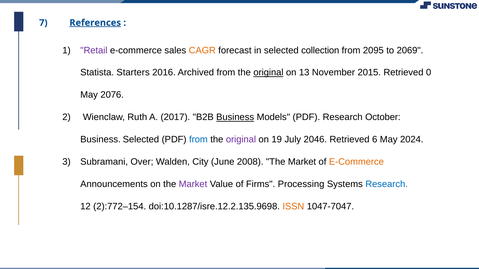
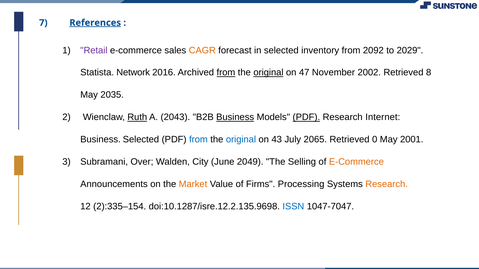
collection: collection -> inventory (320, 50)
2095: 2095 -> 2092 (373, 50)
2069: 2069 -> 2029 (410, 50)
Starters: Starters -> Network (133, 73)
from underline: none -> present (226, 73)
13: 13 -> 47 (304, 73)
2015: 2015 -> 2002 (369, 73)
0: 0 -> 8 (429, 73)
2076: 2076 -> 2035 (112, 95)
Ruth underline: none -> present (137, 117)
2017: 2017 -> 2043 (175, 117)
PDF underline: none -> present (306, 117)
October: October -> Internet (383, 117)
original colour: purple -> blue (241, 140)
19: 19 -> 43 (277, 140)
2046: 2046 -> 2065 (315, 140)
6: 6 -> 0 (375, 140)
2024: 2024 -> 2001 (412, 140)
2008: 2008 -> 2049 (250, 162)
Market: Market -> Selling (302, 162)
Market colour: purple -> orange (193, 185)
Research colour: blue -> orange (387, 185)
2):772–154: 2):772–154 -> 2):335–154 (120, 207)
ISSN colour: orange -> blue (293, 207)
